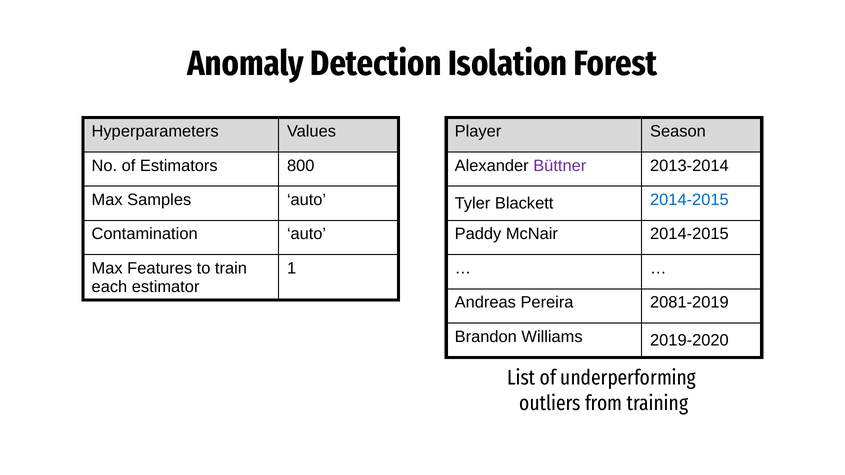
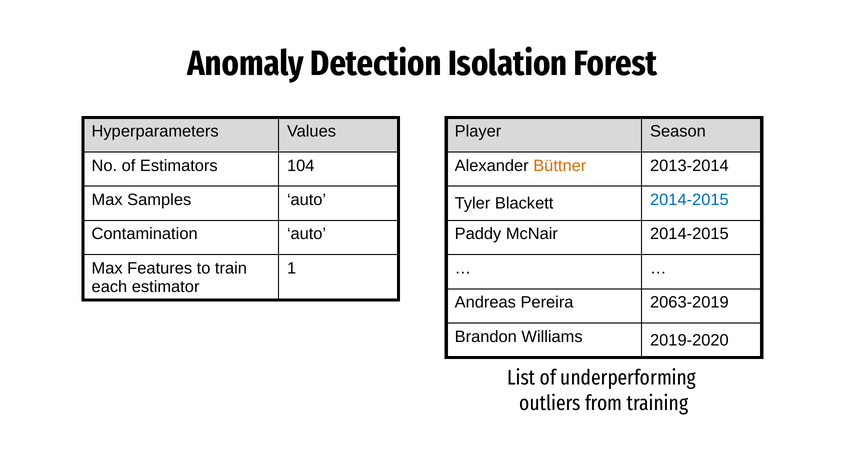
800: 800 -> 104 (301, 166)
Büttner colour: purple -> orange (560, 166)
2081-2019: 2081-2019 -> 2063-2019 (689, 303)
